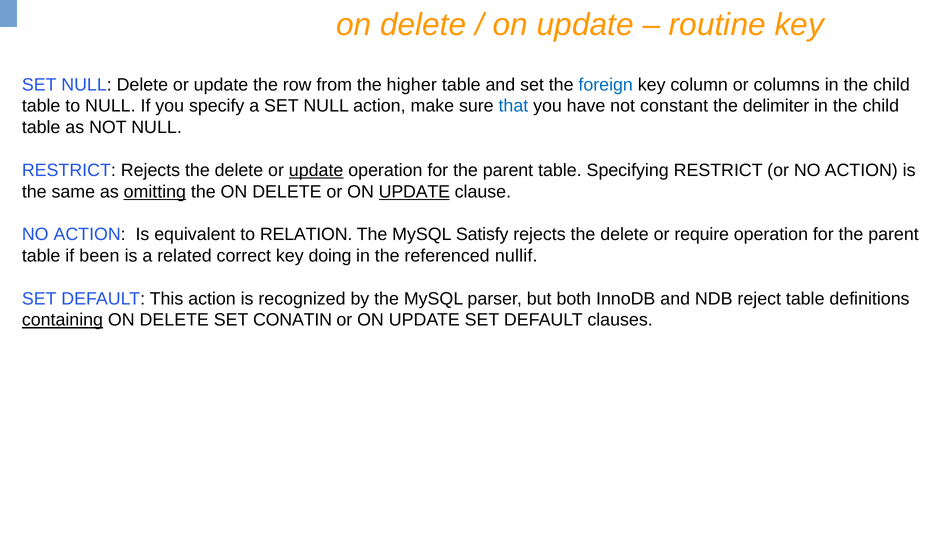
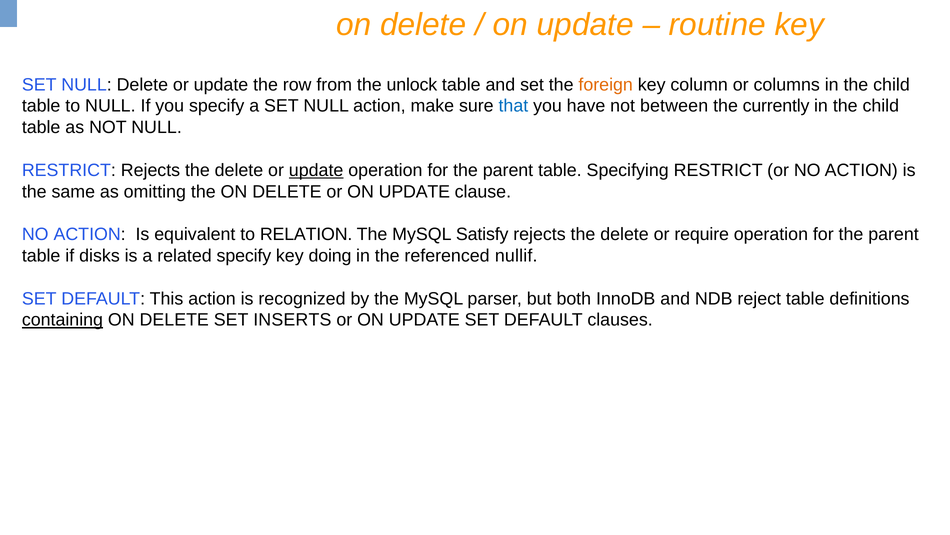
higher: higher -> unlock (412, 85)
foreign colour: blue -> orange (606, 85)
constant: constant -> between (674, 106)
delimiter: delimiter -> currently (776, 106)
omitting underline: present -> none (155, 191)
UPDATE underline: present -> none (414, 191)
been: been -> disks (99, 256)
related correct: correct -> specify (244, 256)
CONATIN: CONATIN -> INSERTS (292, 320)
